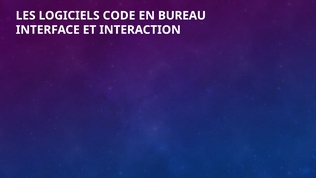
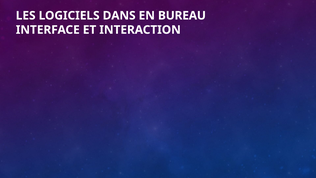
CODE: CODE -> DANS (119, 16)
